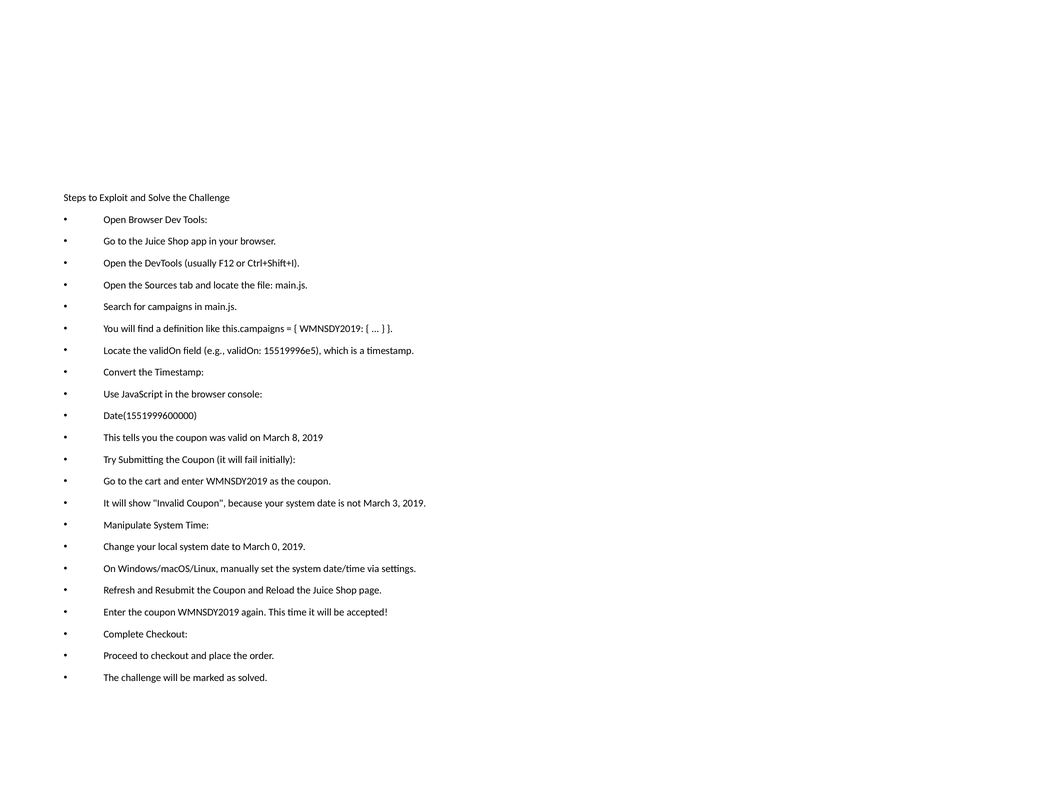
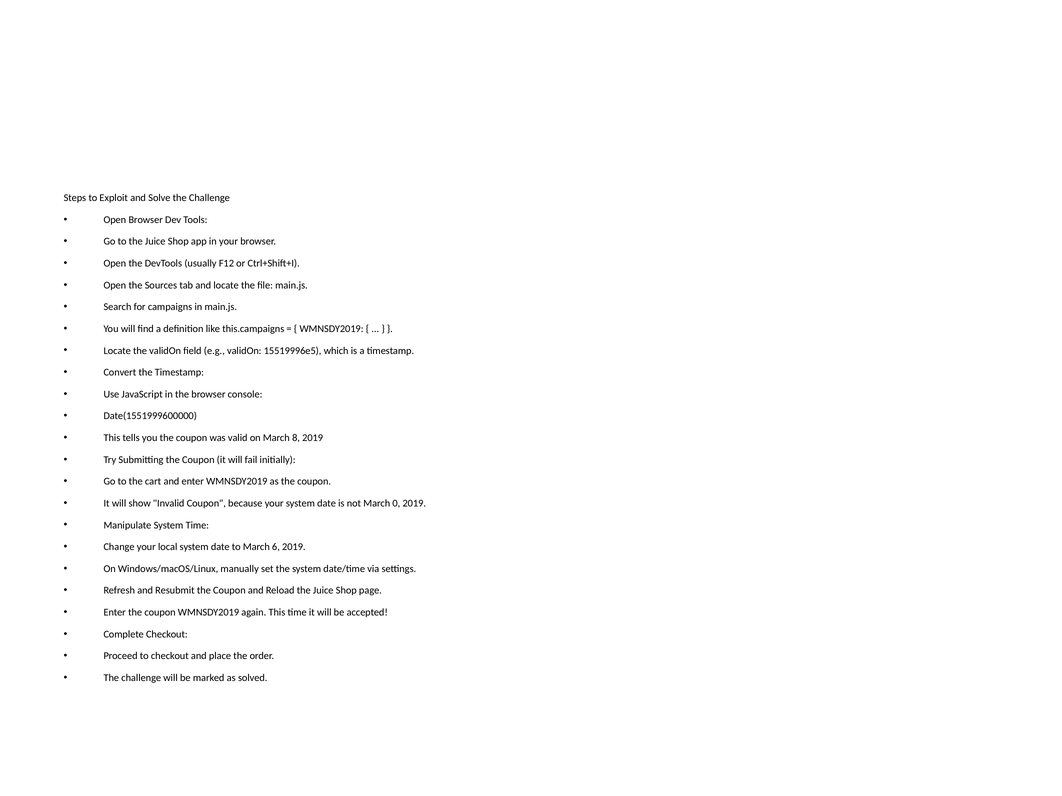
3: 3 -> 0 (396, 504)
0: 0 -> 6 (276, 547)
